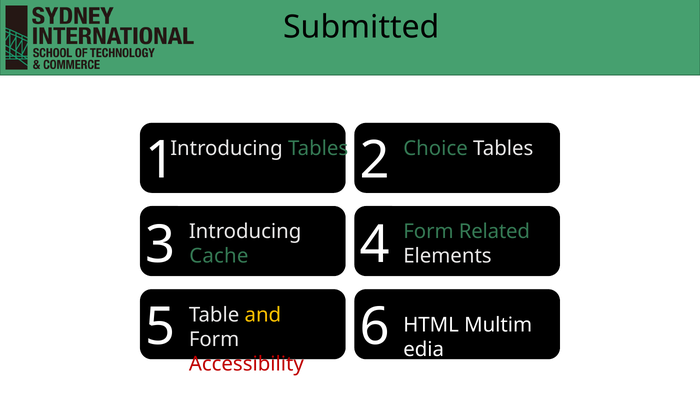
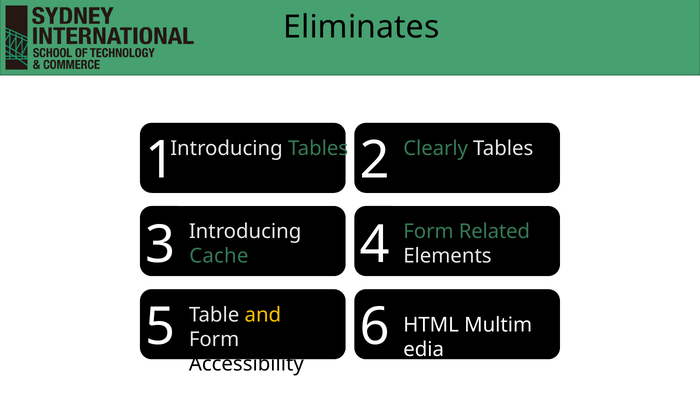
Submitted: Submitted -> Eliminates (361, 27)
Choice: Choice -> Clearly (436, 148)
Accessibility colour: red -> black (246, 364)
